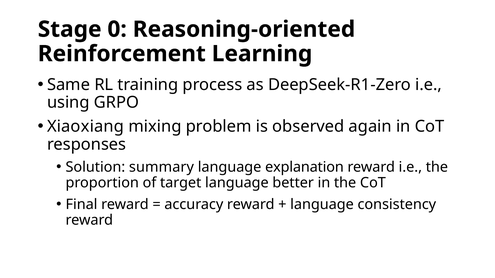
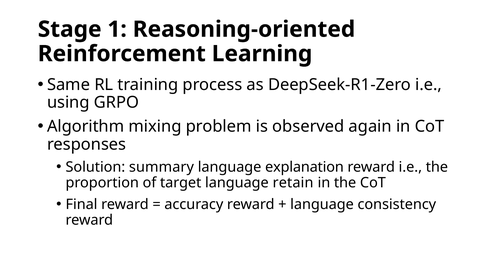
0: 0 -> 1 (117, 29)
Xiaoxiang: Xiaoxiang -> Algorithm (86, 127)
better: better -> retain (293, 183)
